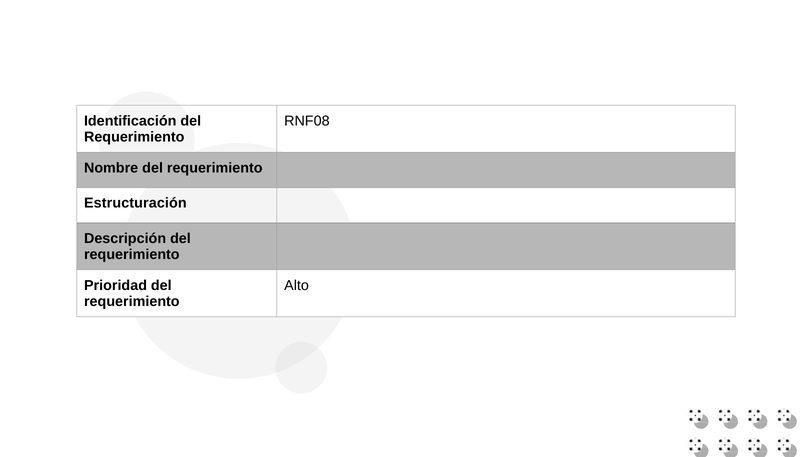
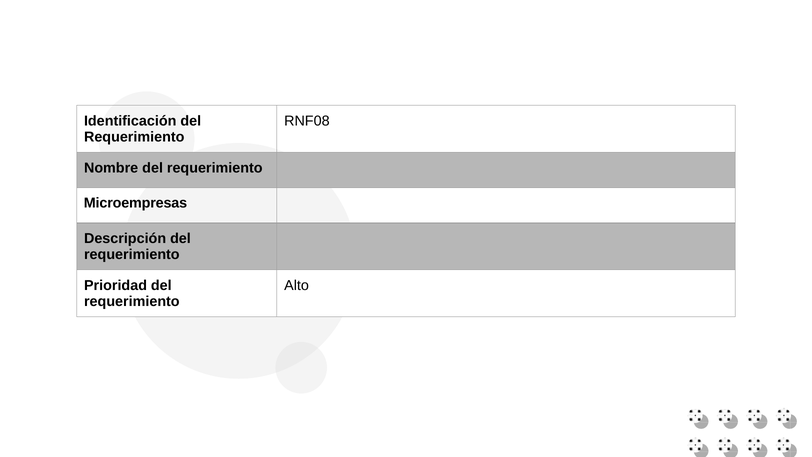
Estructuración: Estructuración -> Microempresas (135, 203)
